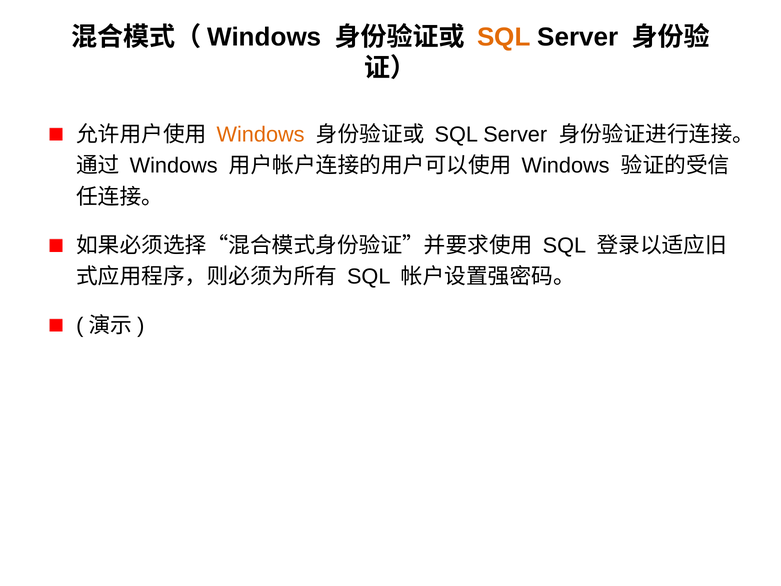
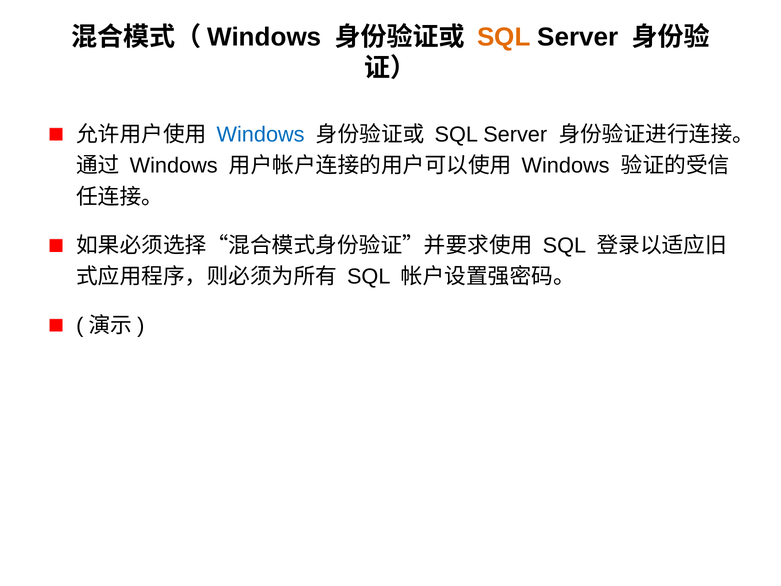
Windows colour: orange -> blue (261, 134)
